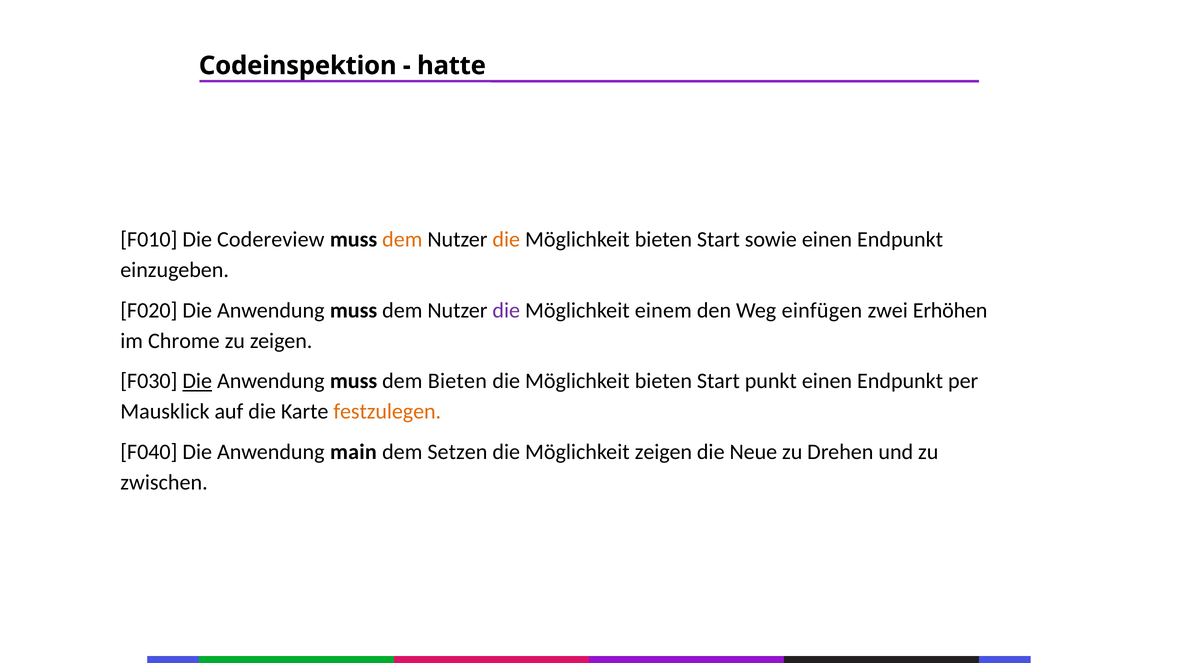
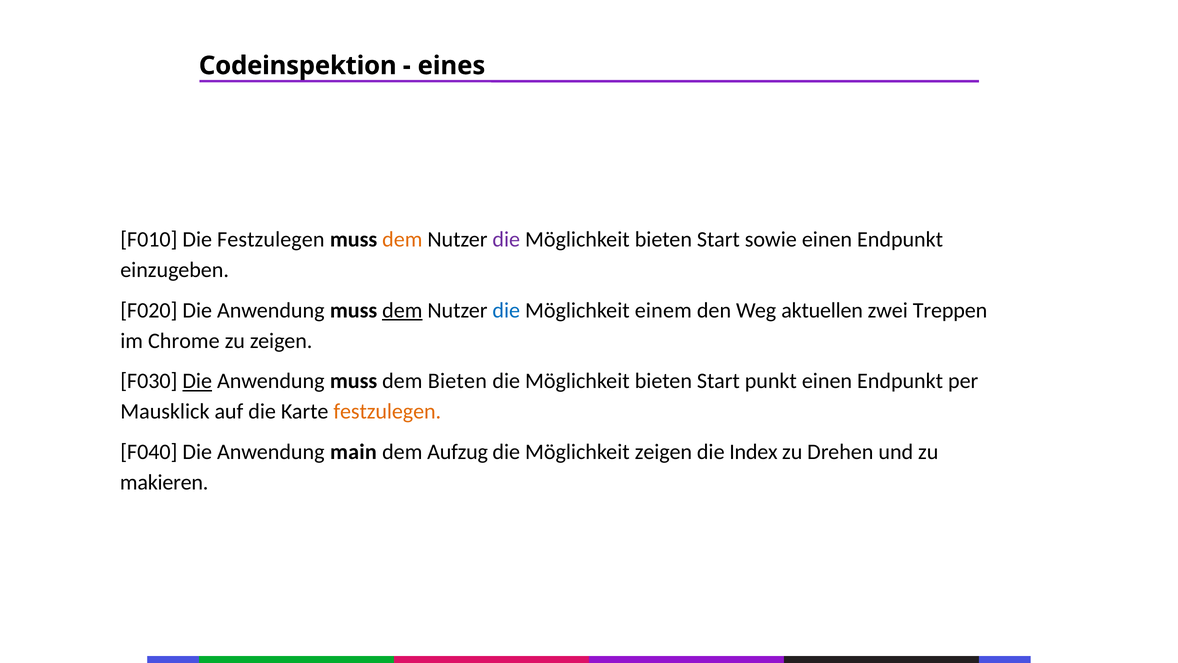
hatte: hatte -> eines (451, 66)
Die Codereview: Codereview -> Festzulegen (271, 239)
die colour: orange -> purple (506, 239)
dem underline: none -> present (402, 310)
die colour: purple -> blue (506, 310)
einfügen: einfügen -> aktuellen (822, 310)
Erhöhen: Erhöhen -> Treppen (950, 310)
Setzen: Setzen -> Aufzug (458, 452)
Neue: Neue -> Index (753, 452)
zwischen: zwischen -> makieren (164, 482)
